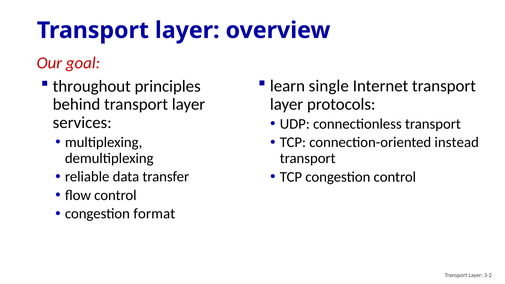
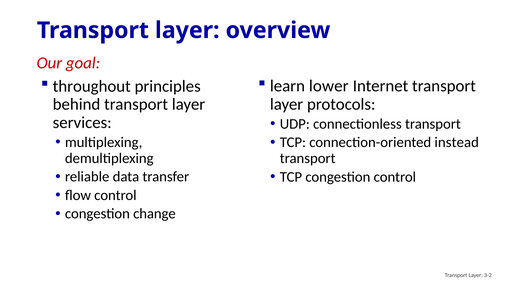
single: single -> lower (329, 86)
format: format -> change (154, 214)
